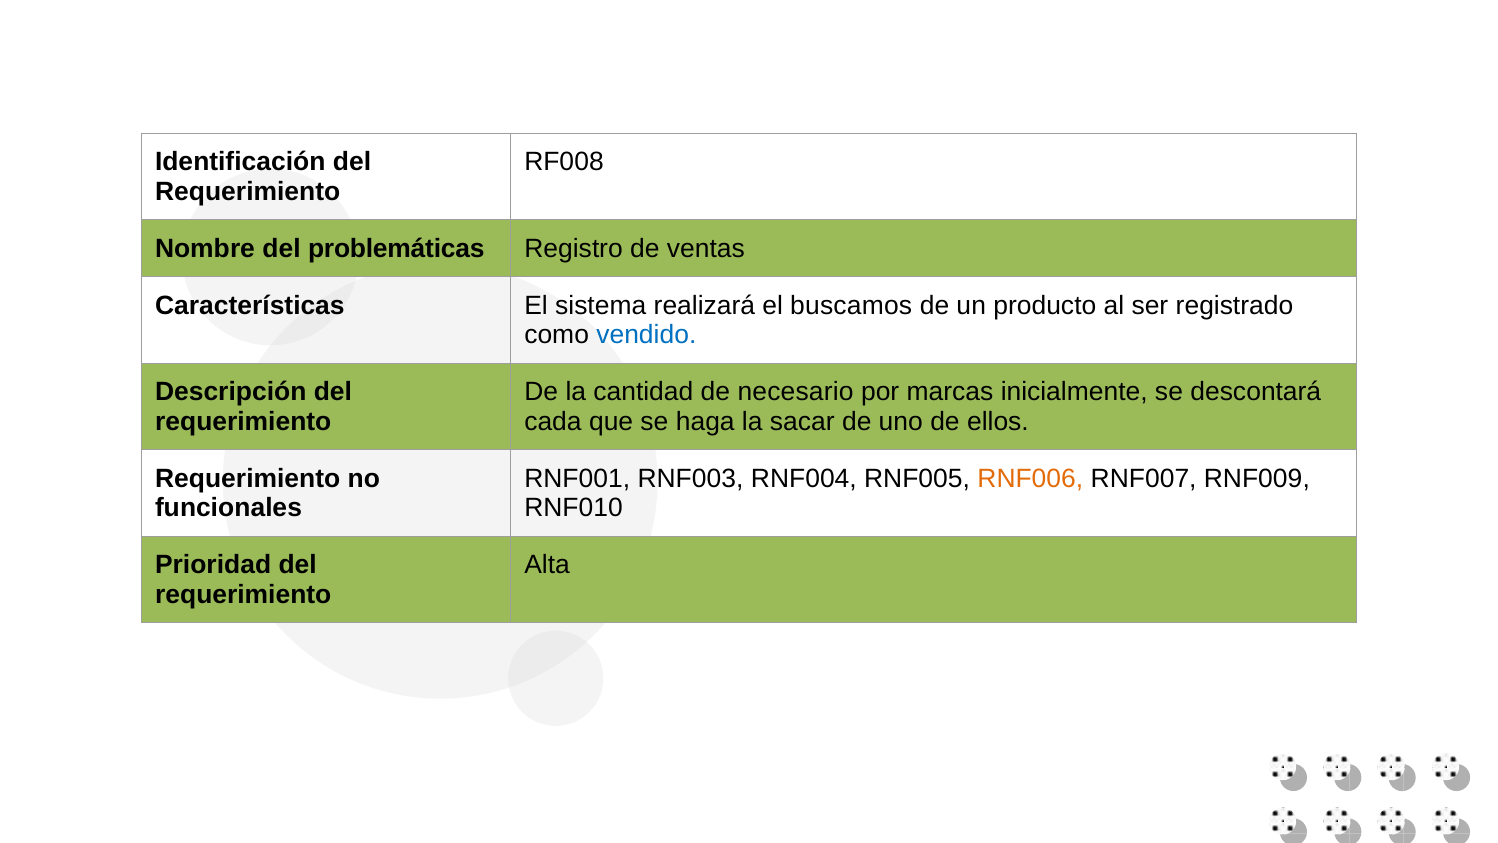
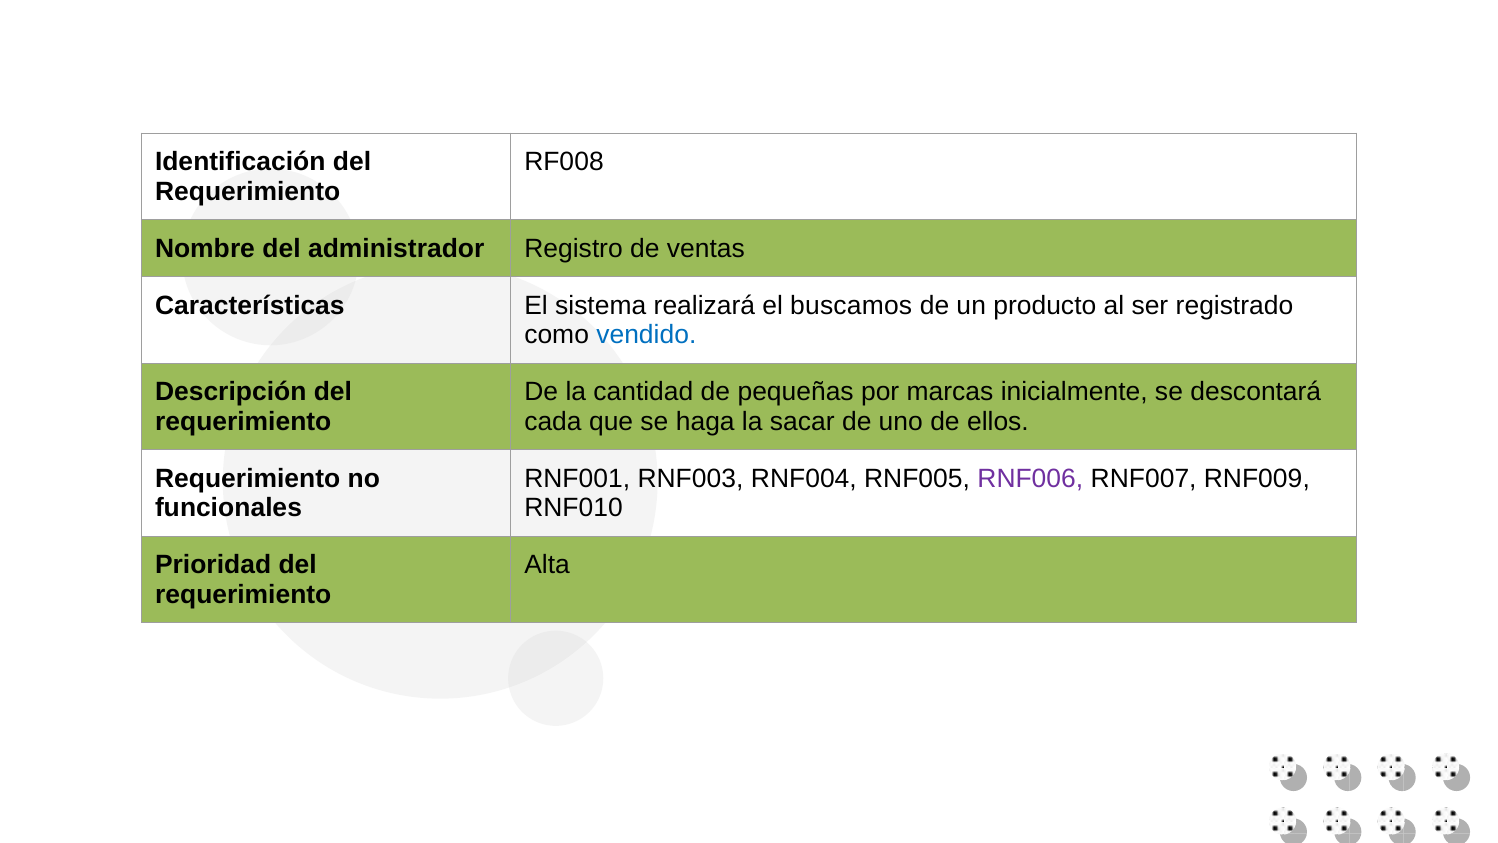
problemáticas: problemáticas -> administrador (396, 248)
necesario: necesario -> pequeñas (796, 392)
RNF006 colour: orange -> purple (1030, 478)
